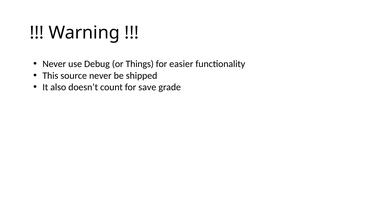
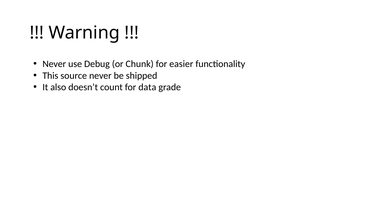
Things: Things -> Chunk (140, 64)
save: save -> data (147, 87)
